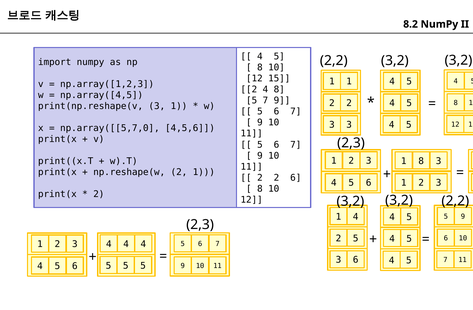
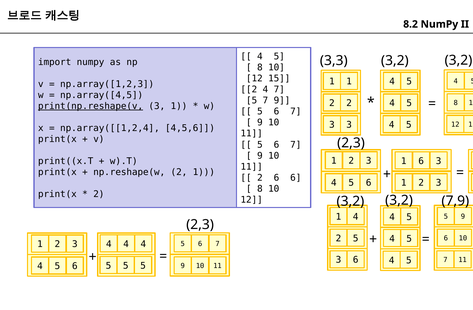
2,2: 2,2 -> 3,3 (334, 61)
4 8: 8 -> 7 (279, 90)
print(np.reshape(v underline: none -> present (91, 106)
np.array([[5,7,0: np.array([[5,7,0 -> np.array([[1,2,4 (110, 128)
1 8: 8 -> 6 (421, 161)
2 2: 2 -> 6 (276, 178)
2,2: 2,2 -> 7,9 (455, 201)
